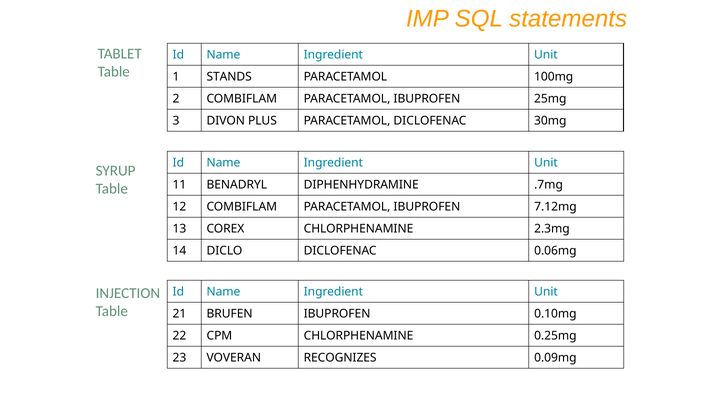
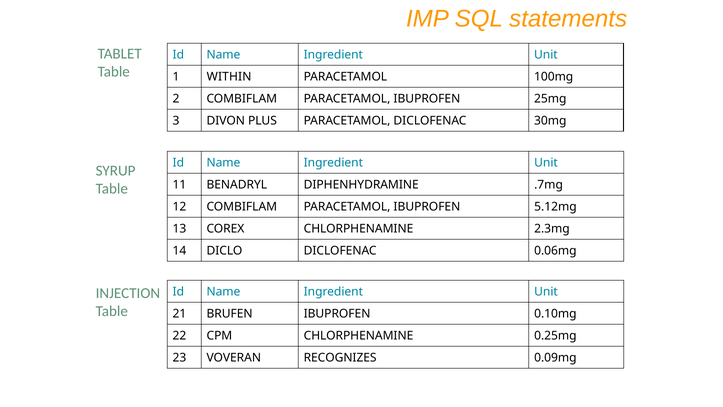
STANDS: STANDS -> WITHIN (229, 77)
7.12mg: 7.12mg -> 5.12mg (555, 207)
